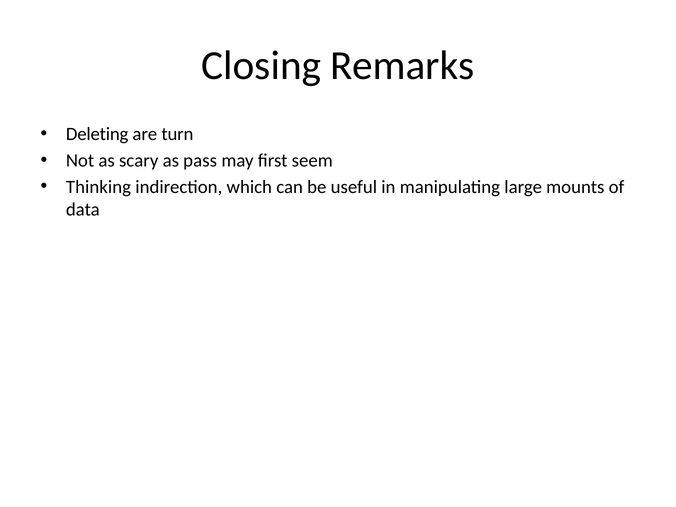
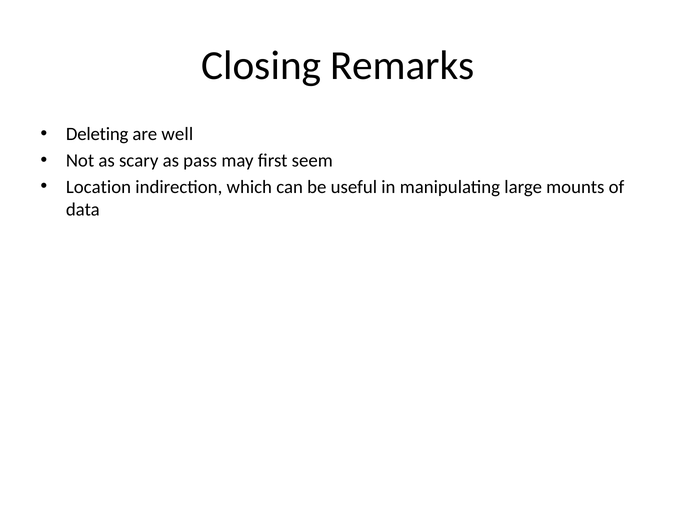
turn: turn -> well (177, 134)
Thinking: Thinking -> Location (98, 187)
